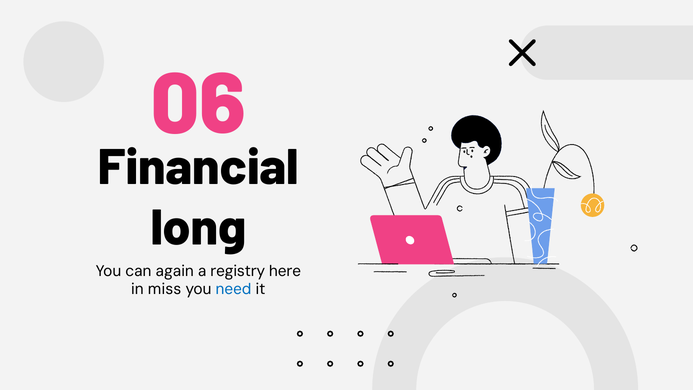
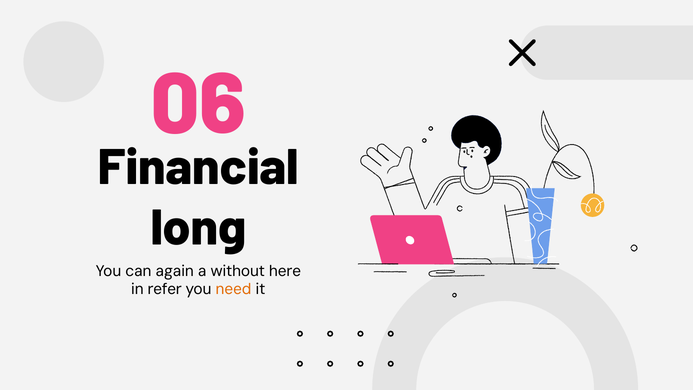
registry: registry -> without (238, 271)
miss: miss -> refer (165, 289)
need colour: blue -> orange (234, 289)
